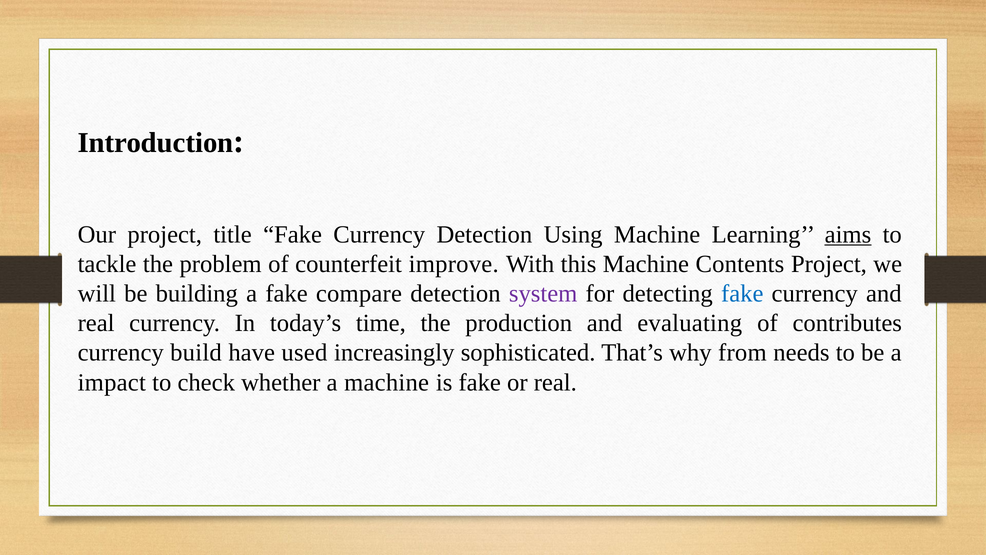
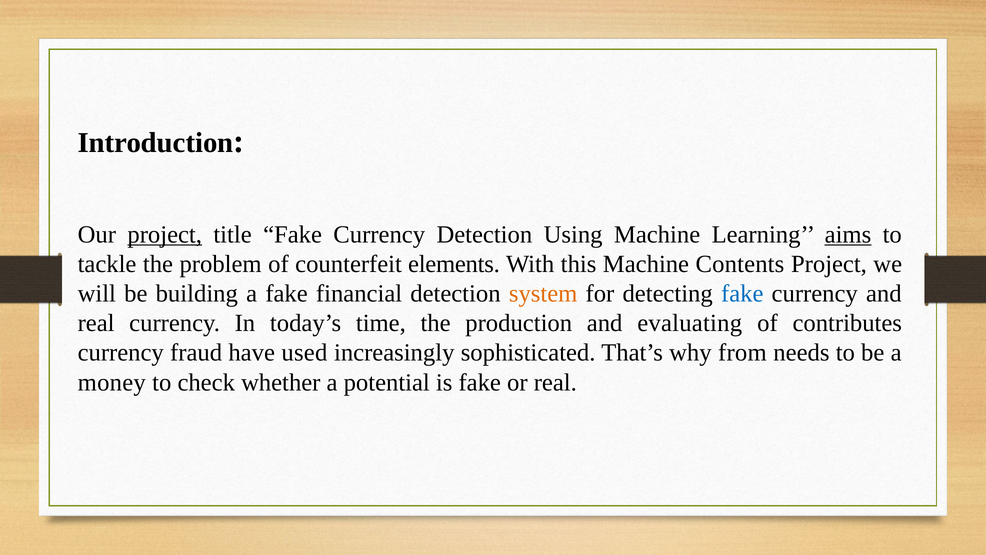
project underline: none -> present (165, 234)
improve: improve -> elements (454, 264)
compare: compare -> financial (359, 293)
system colour: purple -> orange (543, 293)
build: build -> fraud (196, 353)
impact: impact -> money (112, 382)
a machine: machine -> potential (387, 382)
